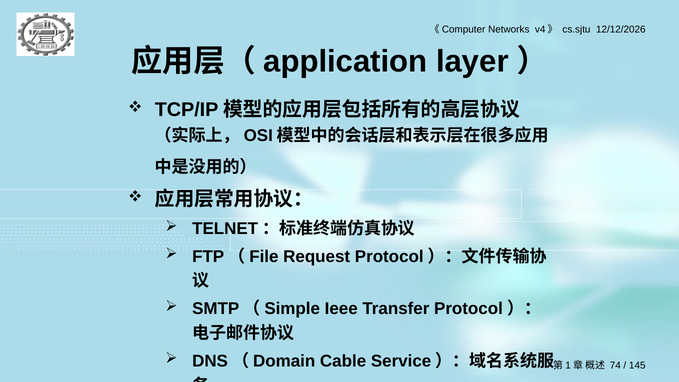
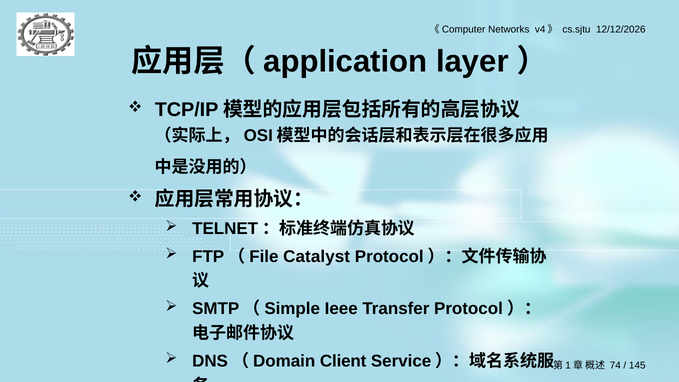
Request: Request -> Catalyst (317, 256)
Cable: Cable -> Client (343, 361)
